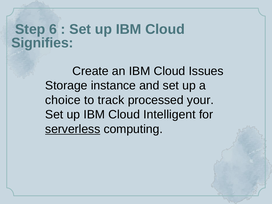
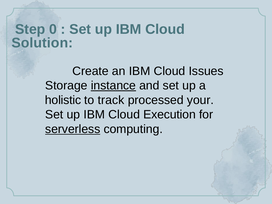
6: 6 -> 0 (53, 29)
Signifies: Signifies -> Solution (42, 43)
instance underline: none -> present (113, 86)
choice: choice -> holistic (63, 100)
Intelligent: Intelligent -> Execution (170, 115)
